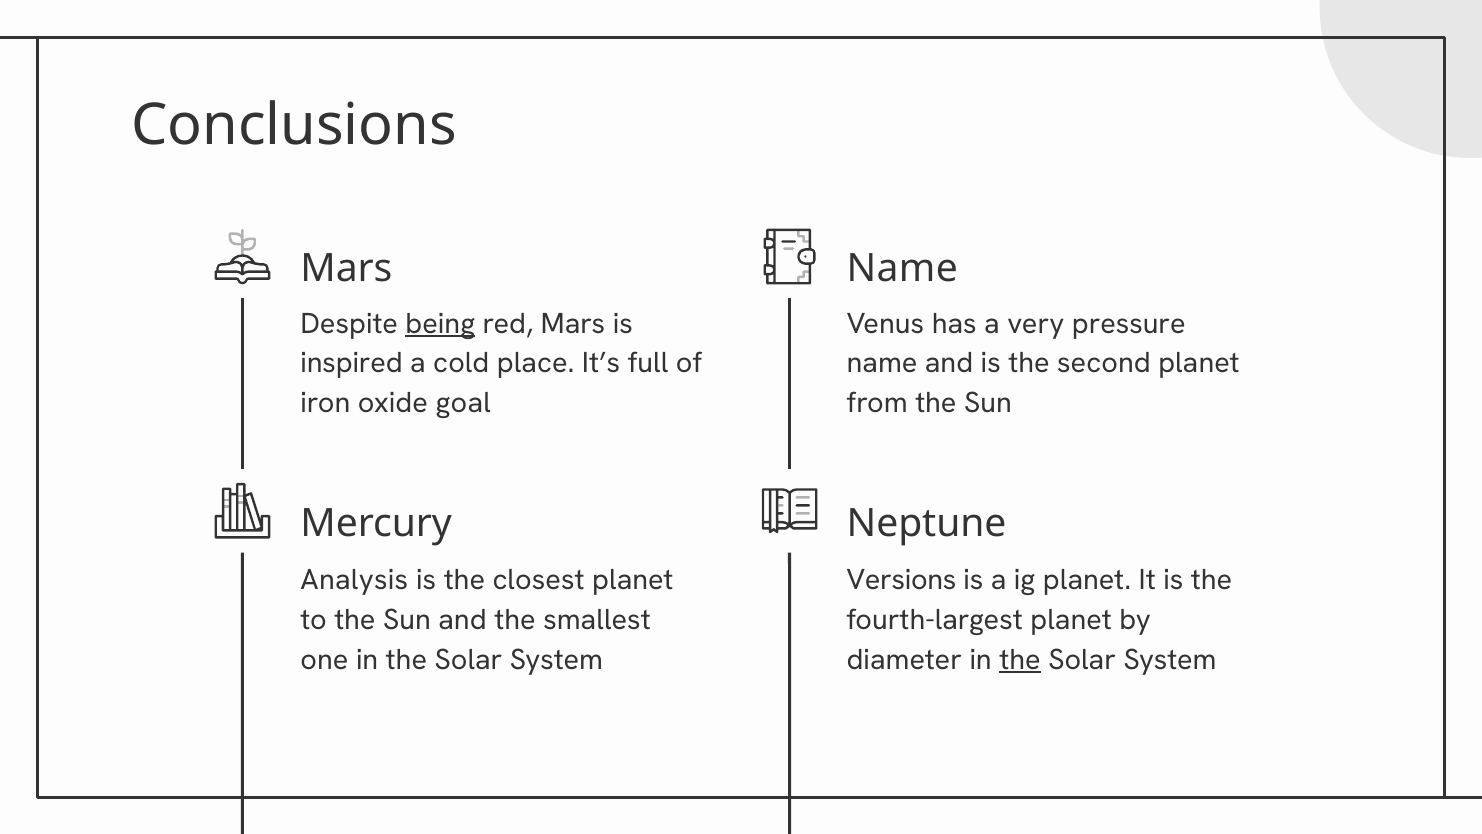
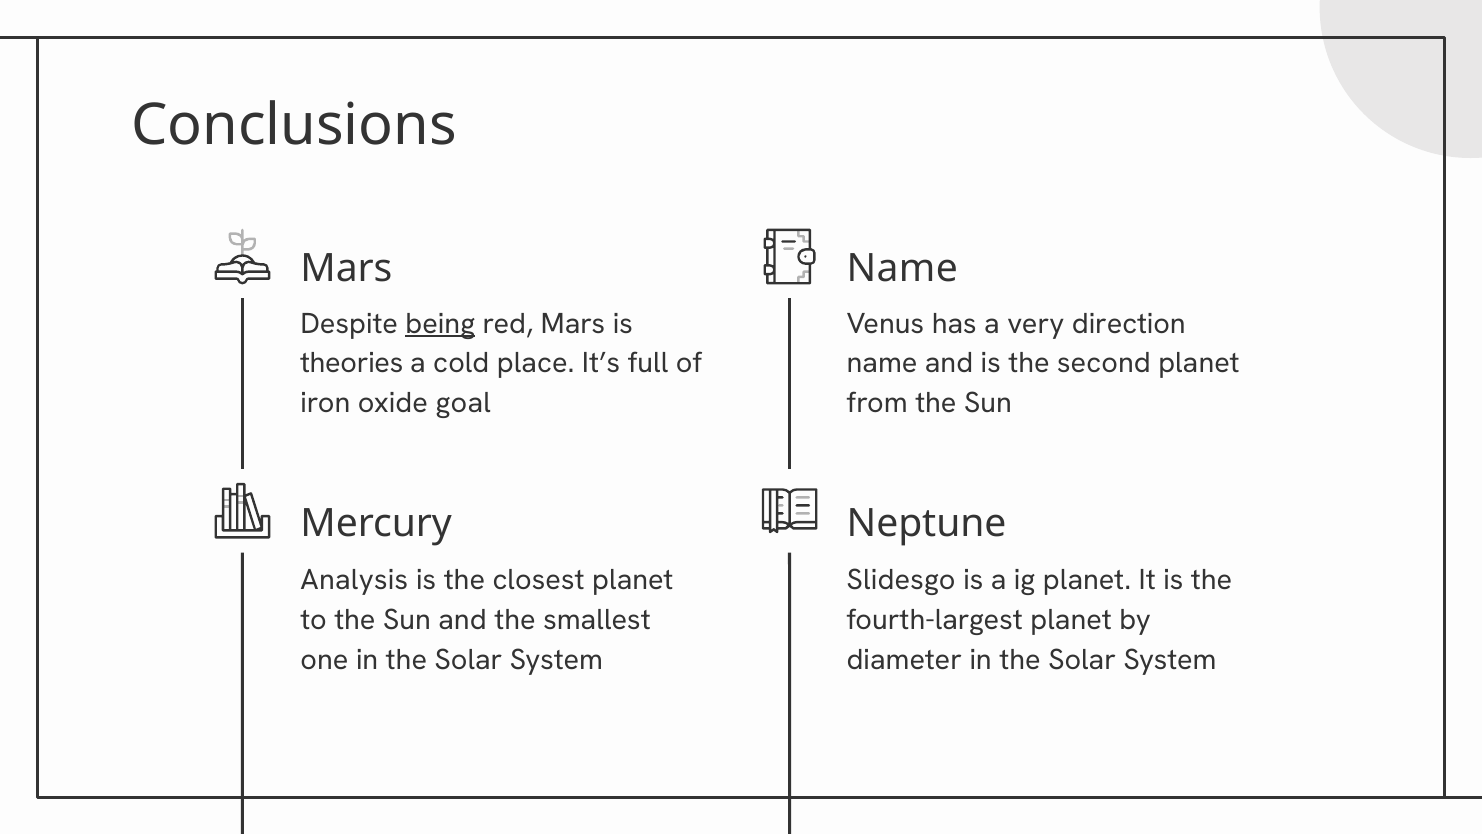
pressure: pressure -> direction (1129, 323)
inspired: inspired -> theories (352, 363)
Versions: Versions -> Slidesgo (901, 580)
the underline: present -> none (1020, 660)
